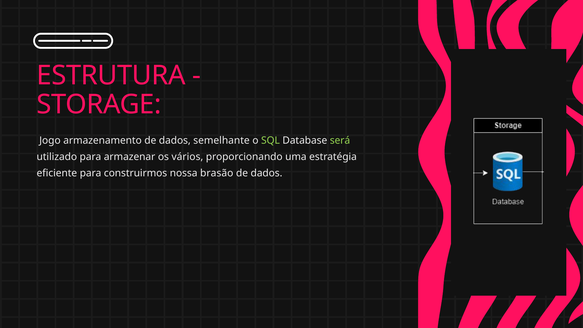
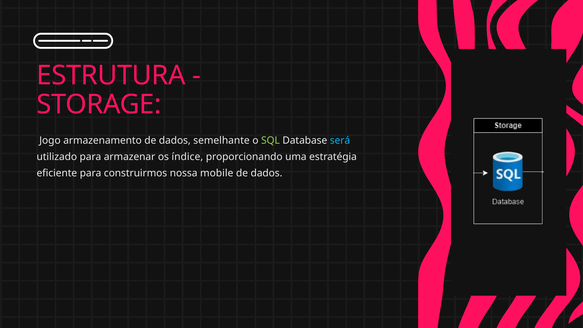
será colour: light green -> light blue (340, 141)
vários: vários -> índice (187, 157)
brasão: brasão -> mobile (217, 173)
